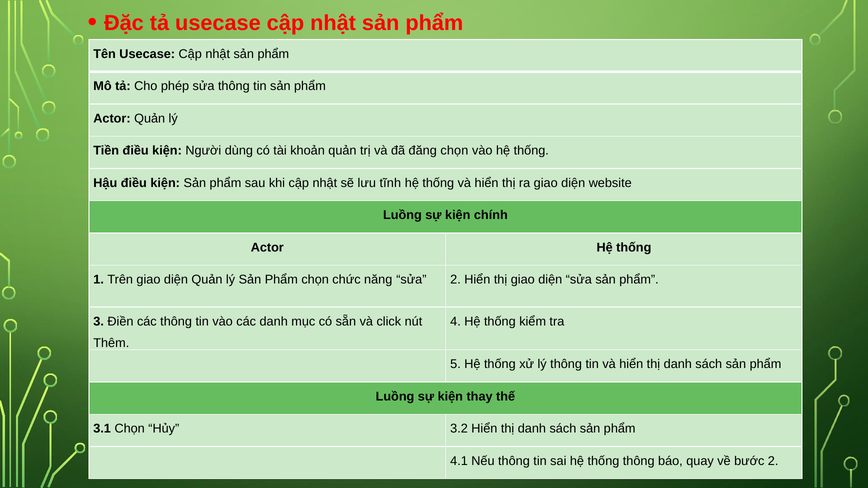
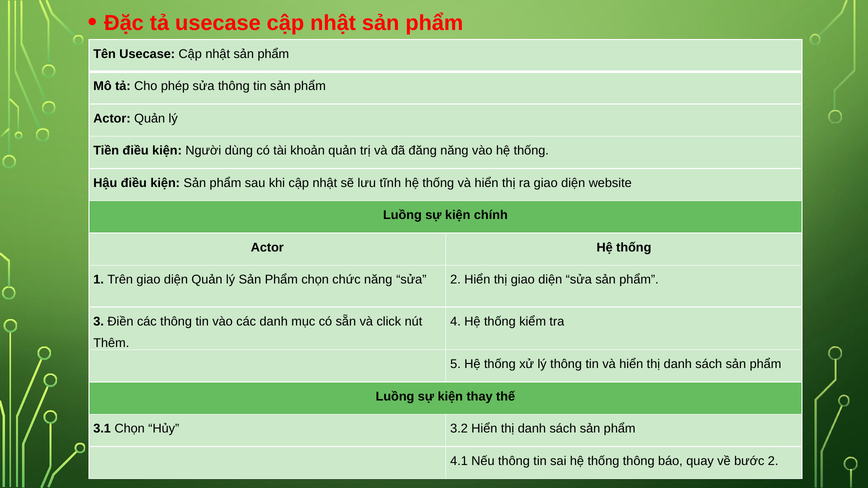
đăng chọn: chọn -> năng (454, 151)
